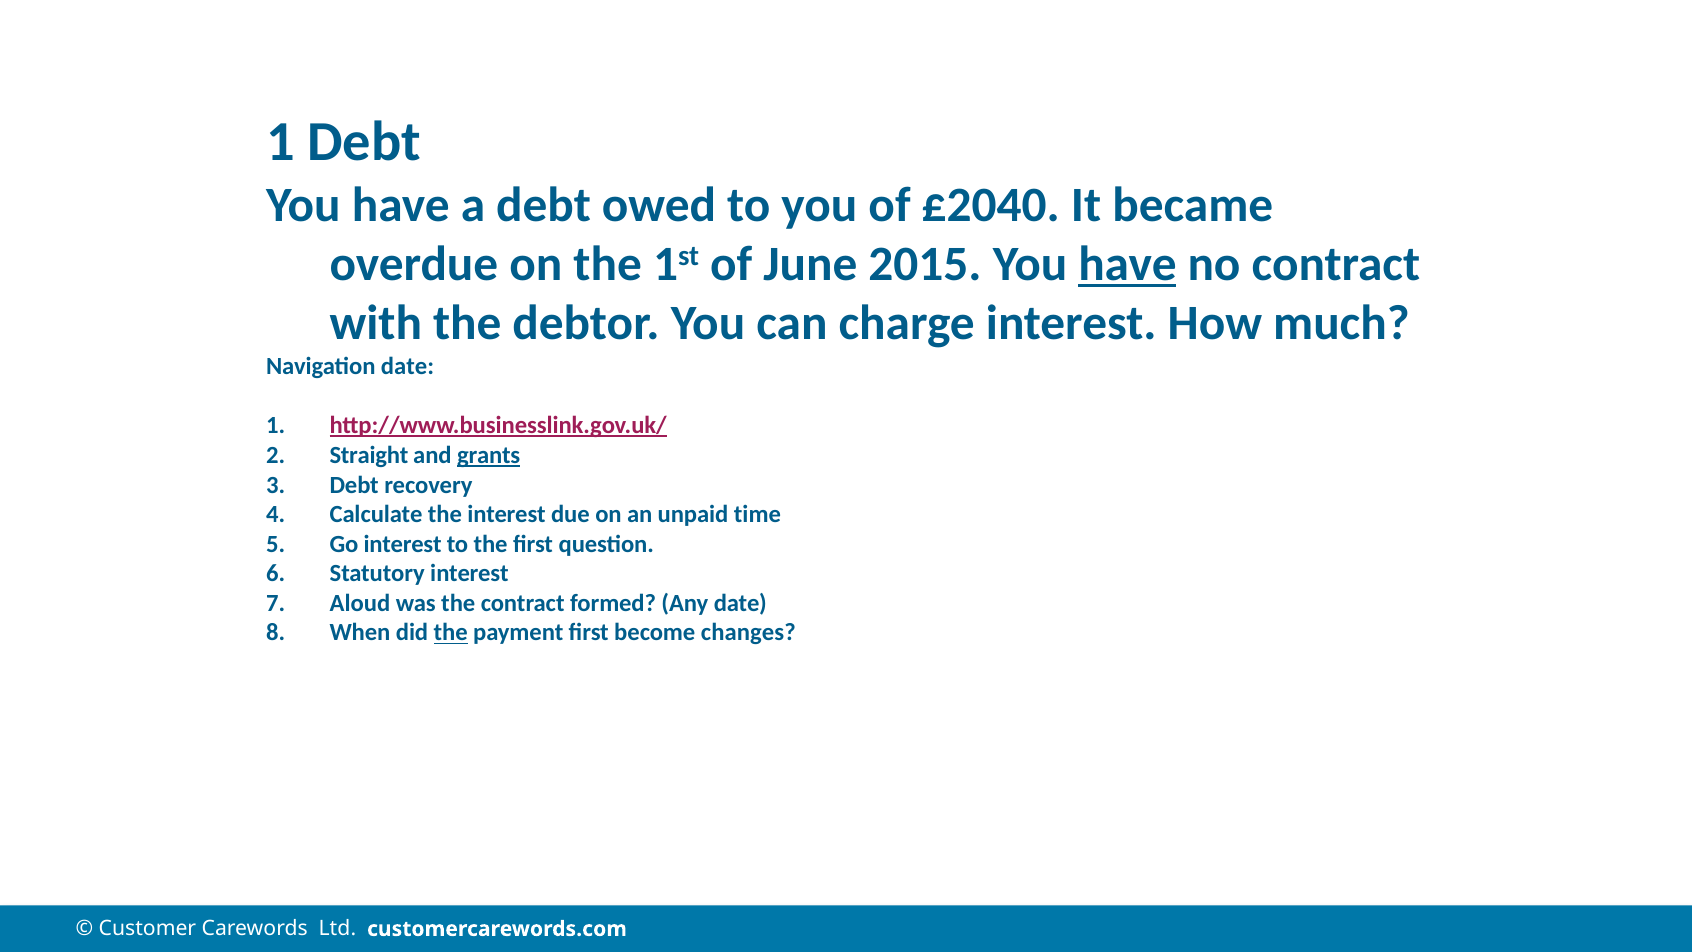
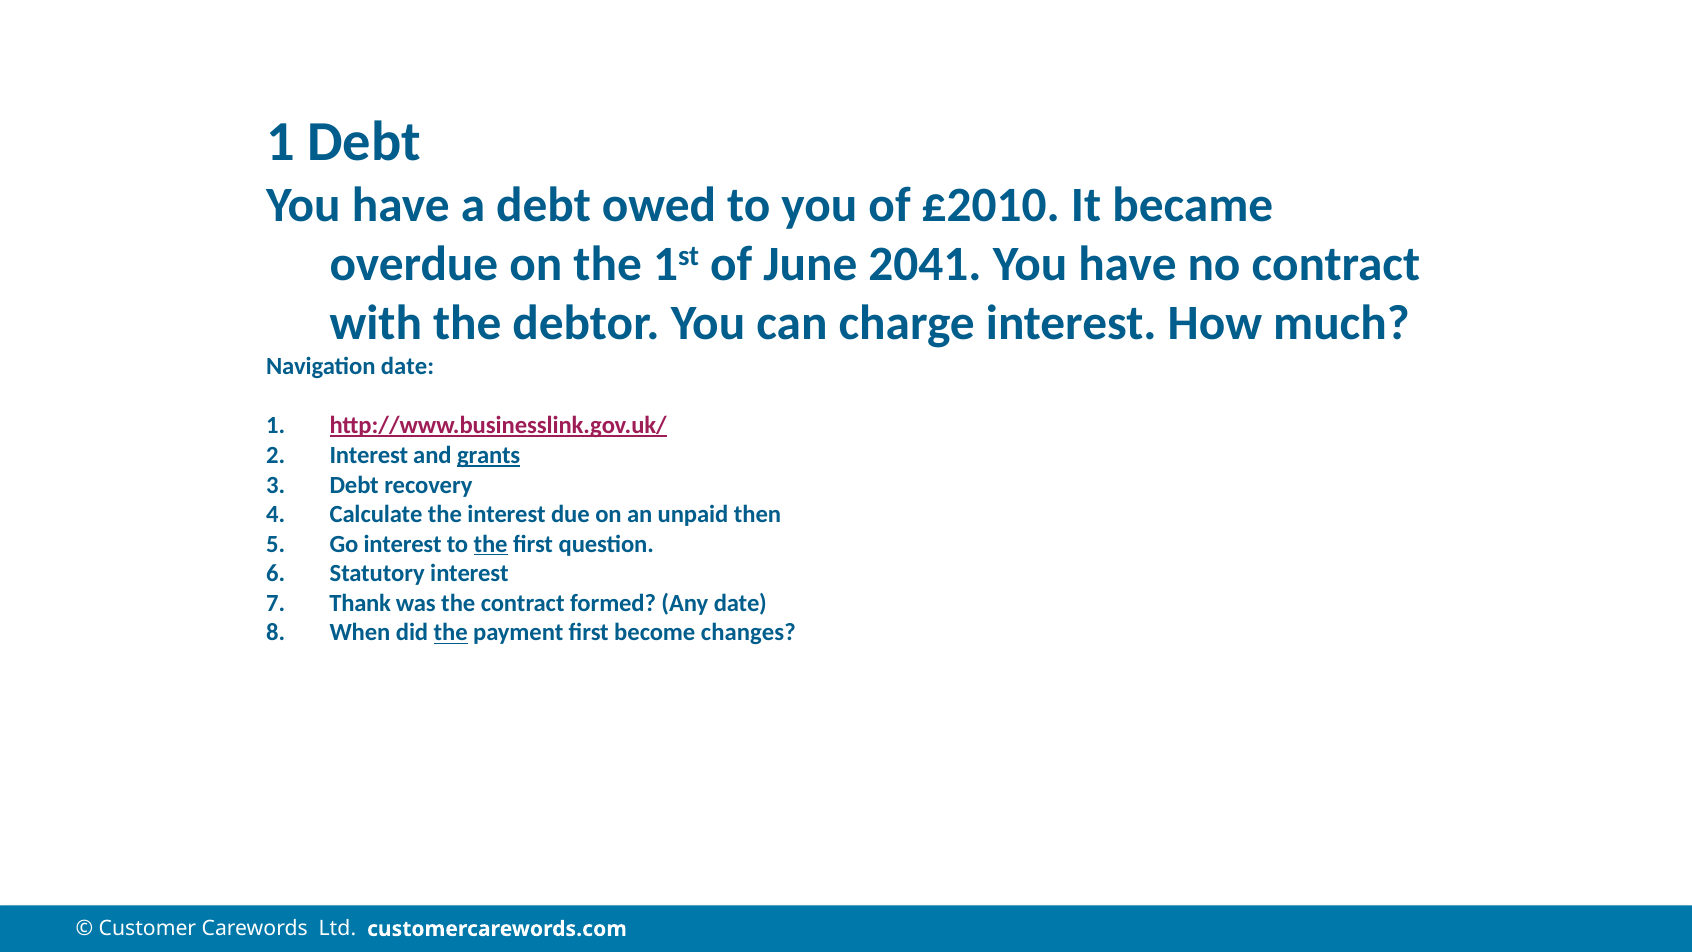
£2040: £2040 -> £2010 (991, 205)
2015: 2015 -> 2041 (925, 264)
have underline: present -> none (1128, 264)
Straight: Straight -> Interest (369, 455)
time: time -> then (757, 514)
the underline: none -> present (491, 544)
Aloud: Aloud -> Thank (360, 603)
